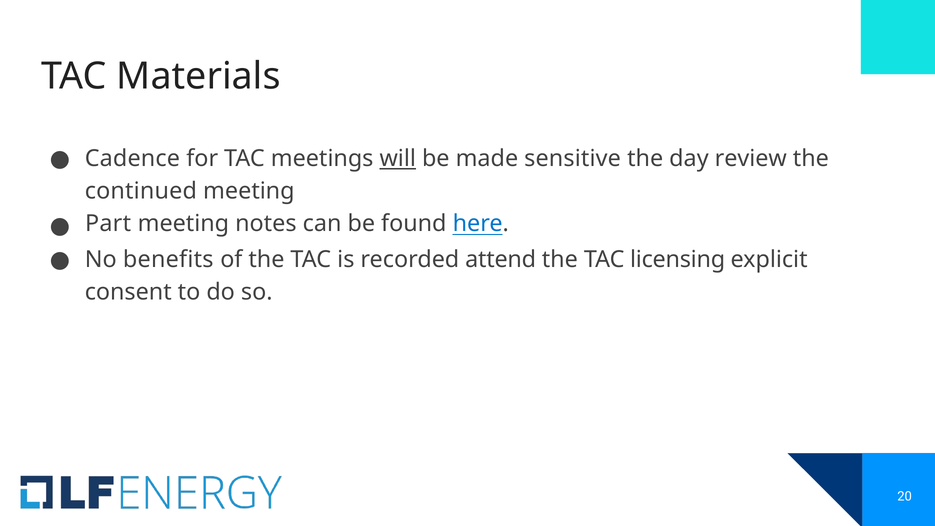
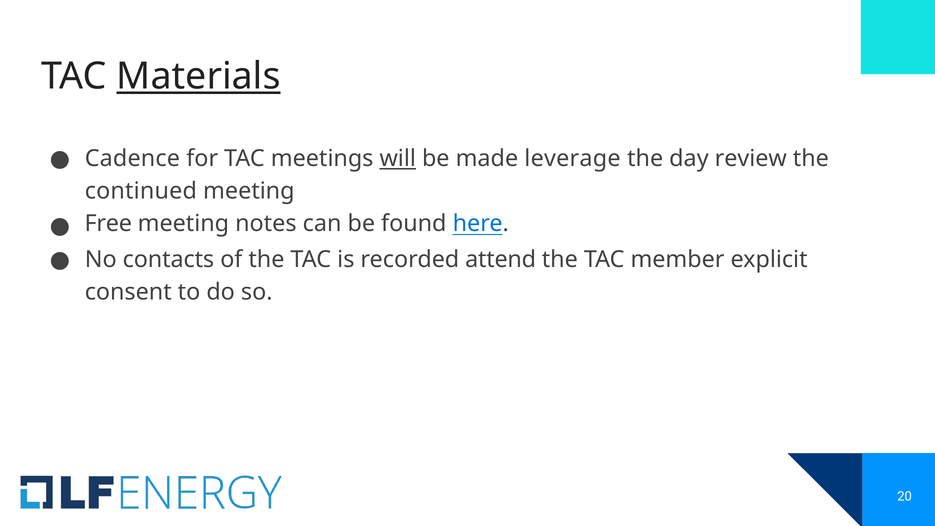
Materials underline: none -> present (199, 77)
sensitive: sensitive -> leverage (572, 159)
Part: Part -> Free (108, 224)
benefits: benefits -> contacts (168, 260)
licensing: licensing -> member (677, 260)
